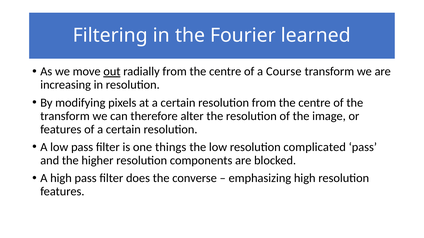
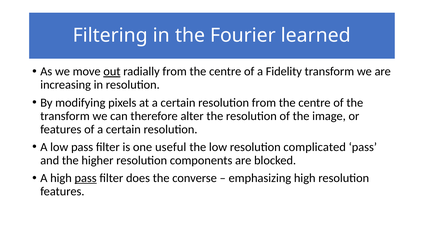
Course: Course -> Fidelity (284, 72)
things: things -> useful (171, 147)
pass underline: none -> present (86, 178)
